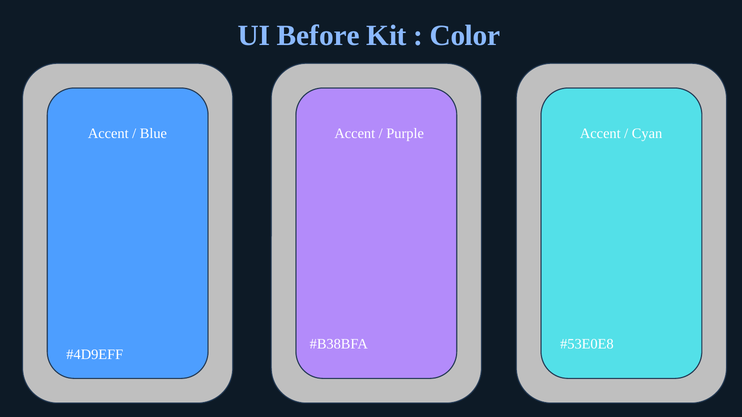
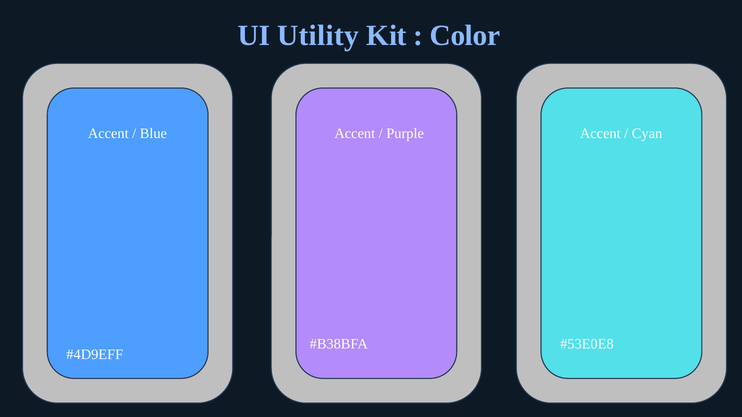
Before: Before -> Utility (318, 35)
